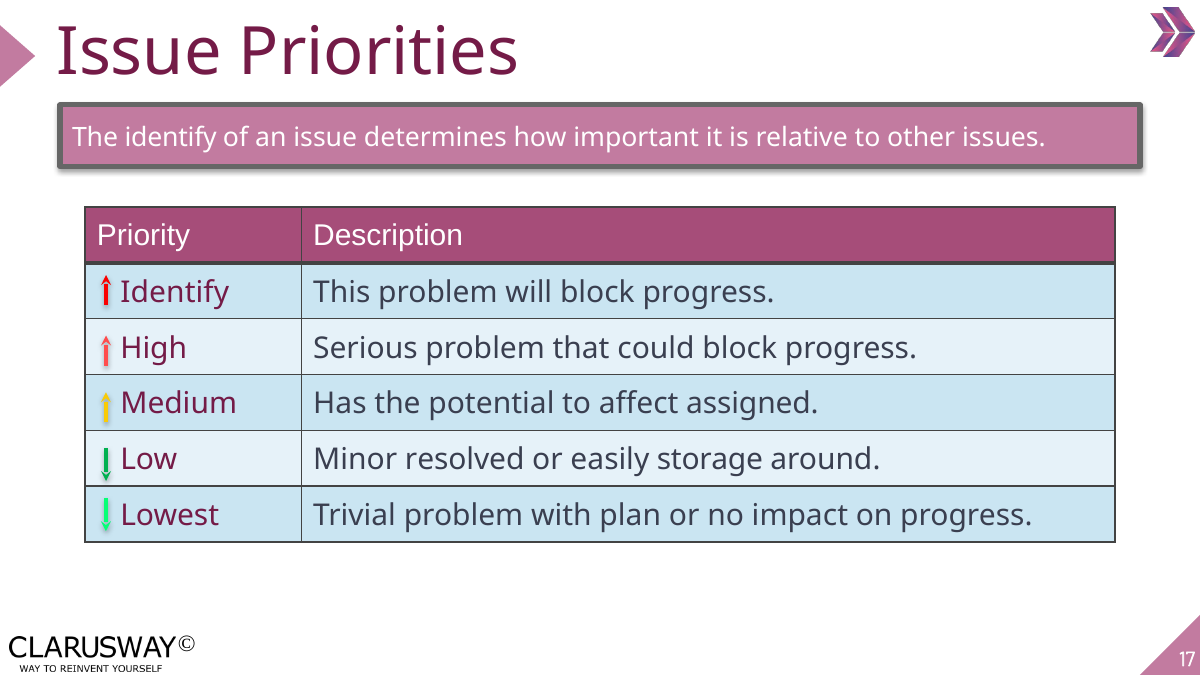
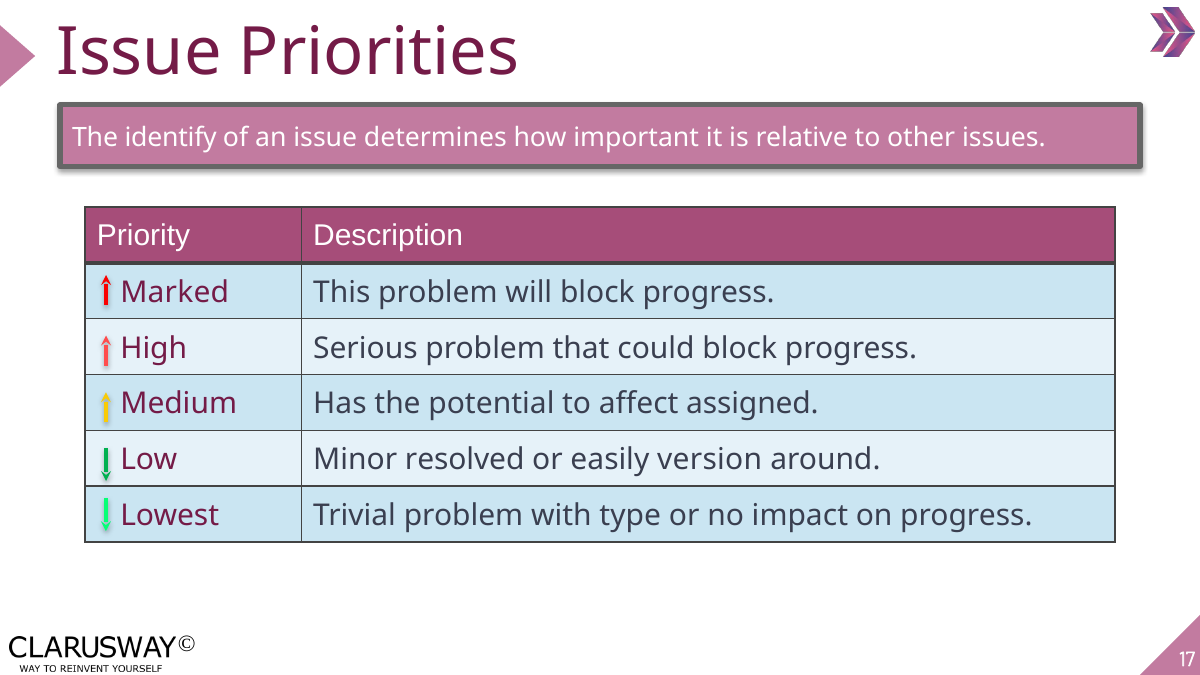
Identify: Identify -> Marked (175, 292)
storage: storage -> version (710, 460)
plan: plan -> type (630, 516)
